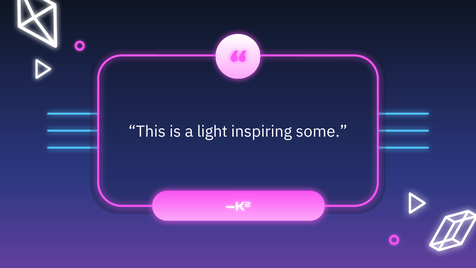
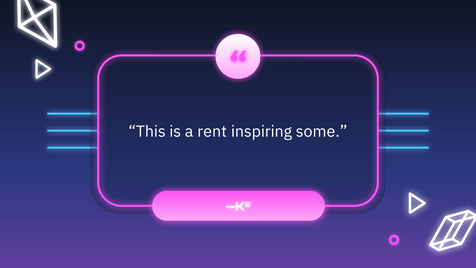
light: light -> rent (212, 132)
